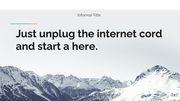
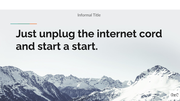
a here: here -> start (85, 47)
